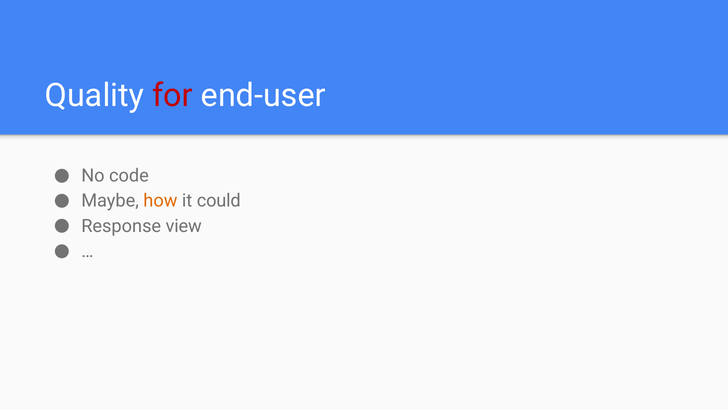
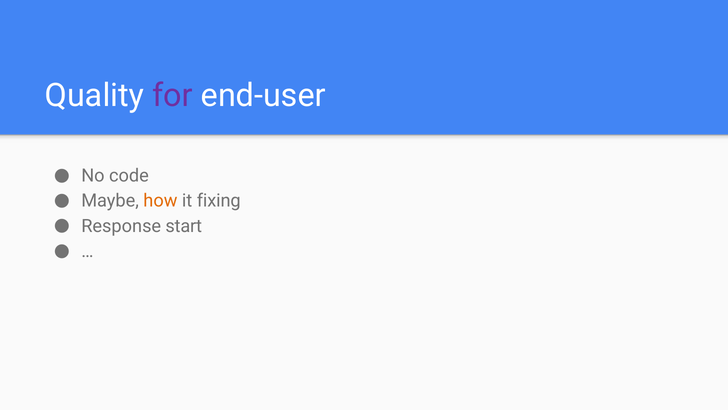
for colour: red -> purple (172, 95)
could: could -> fixing (219, 201)
view: view -> start (184, 226)
